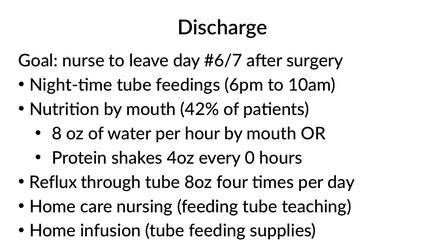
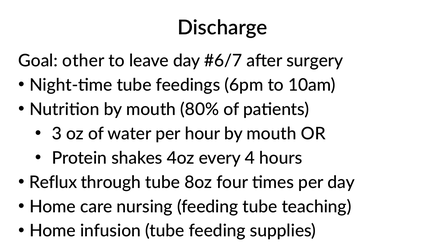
nurse: nurse -> other (83, 61)
42%: 42% -> 80% (200, 109)
8: 8 -> 3 (57, 134)
0: 0 -> 4 (250, 158)
